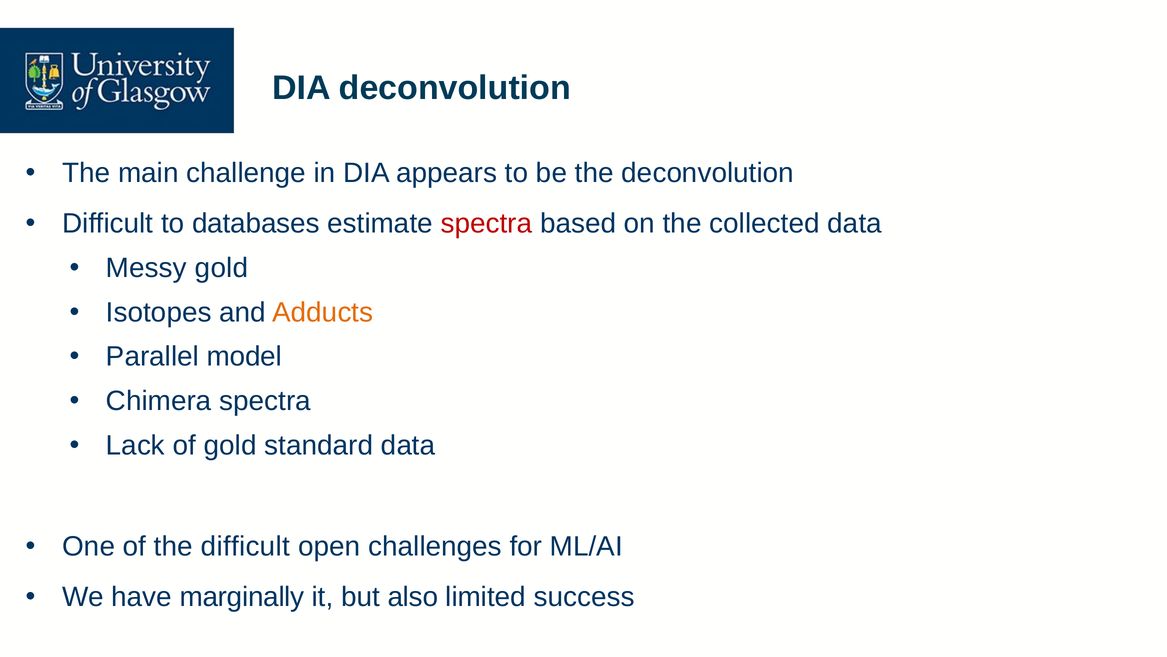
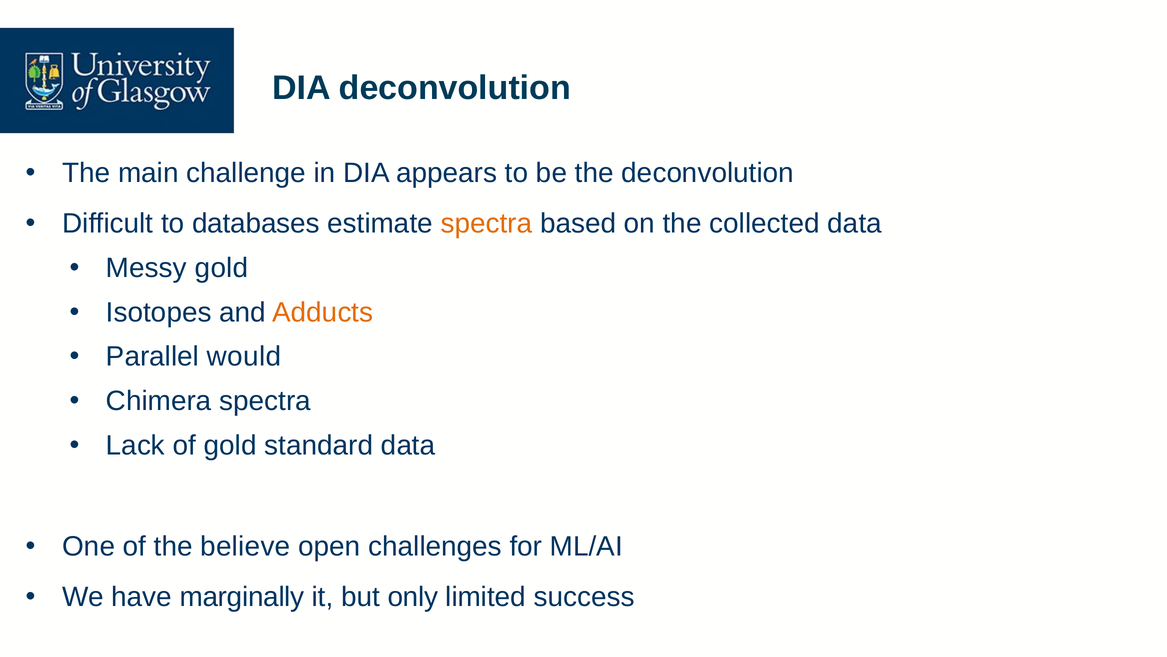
spectra colour: red -> orange (487, 223)
model: model -> would (244, 356)
the difficult: difficult -> believe (245, 546)
also: also -> only (413, 596)
